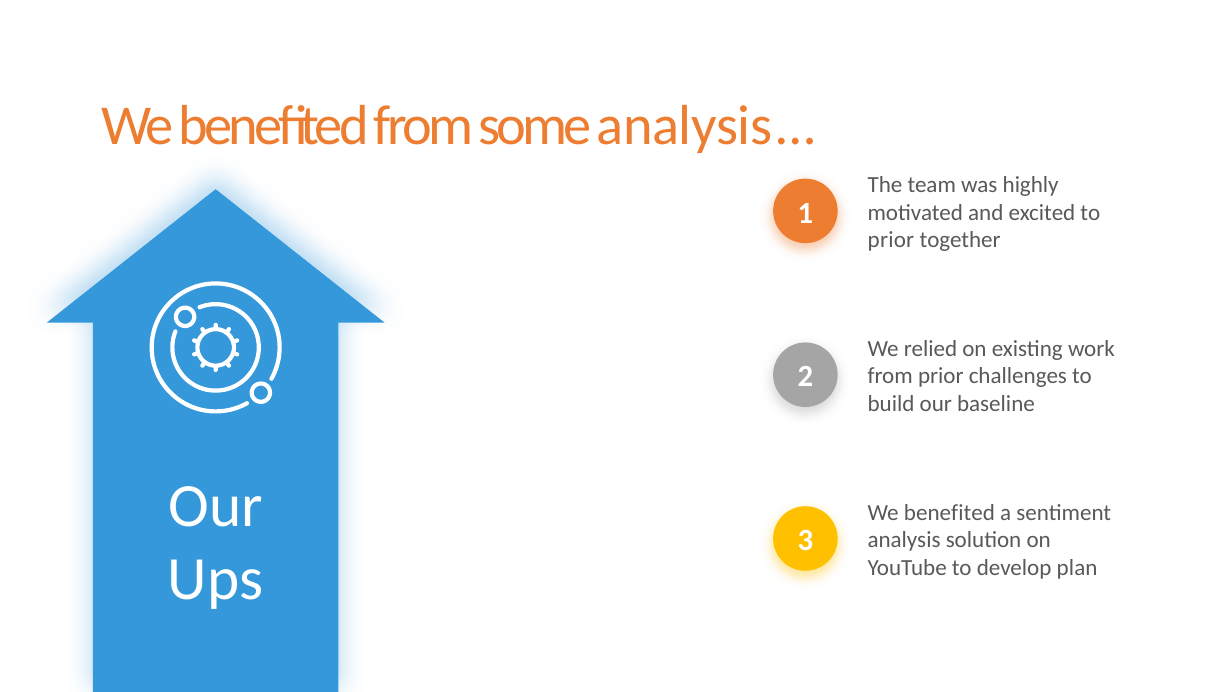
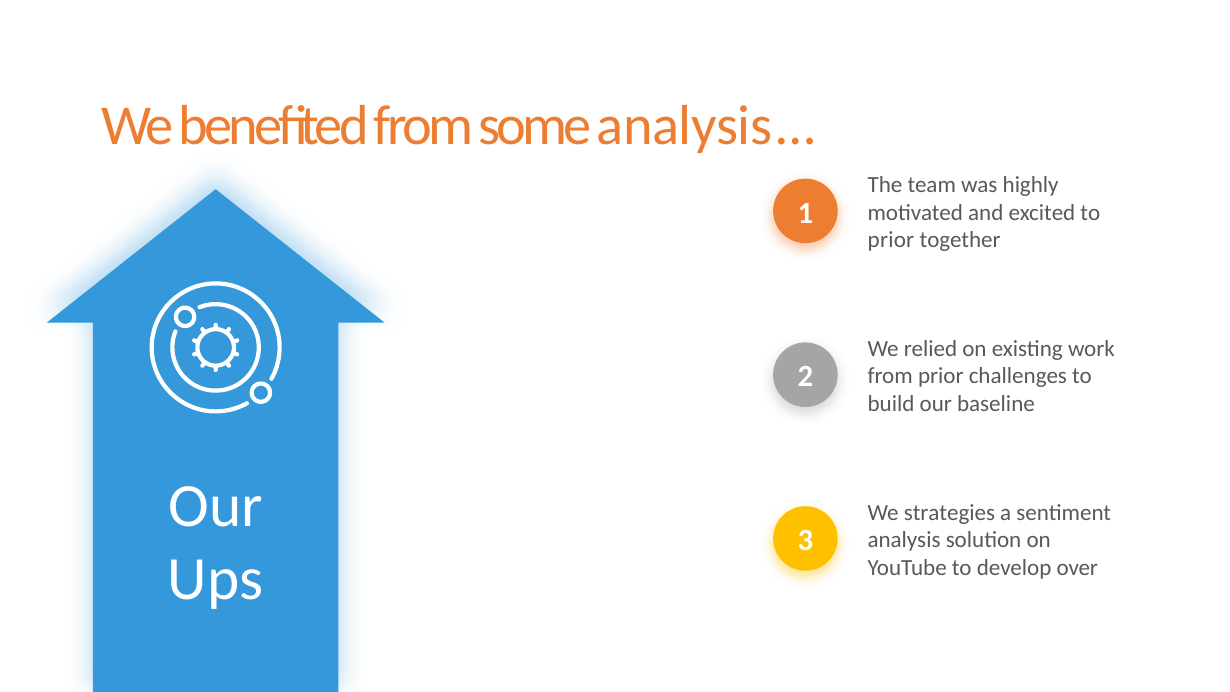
benefited: benefited -> strategies (949, 512)
plan: plan -> over (1077, 568)
